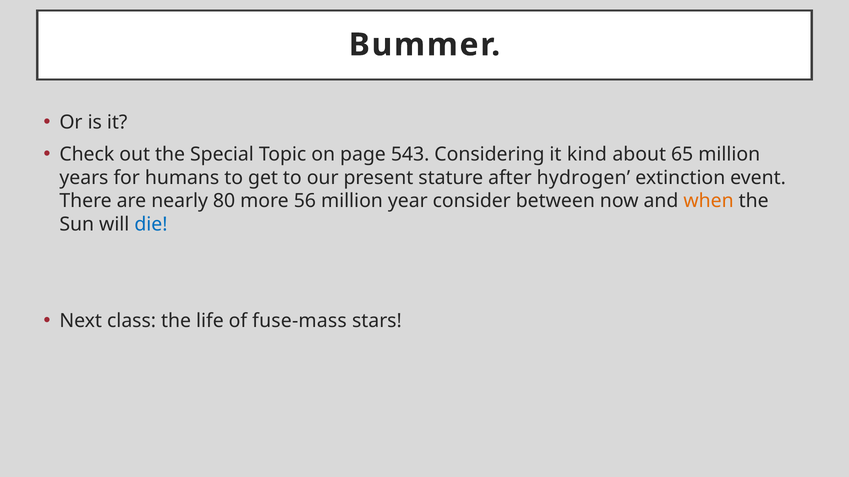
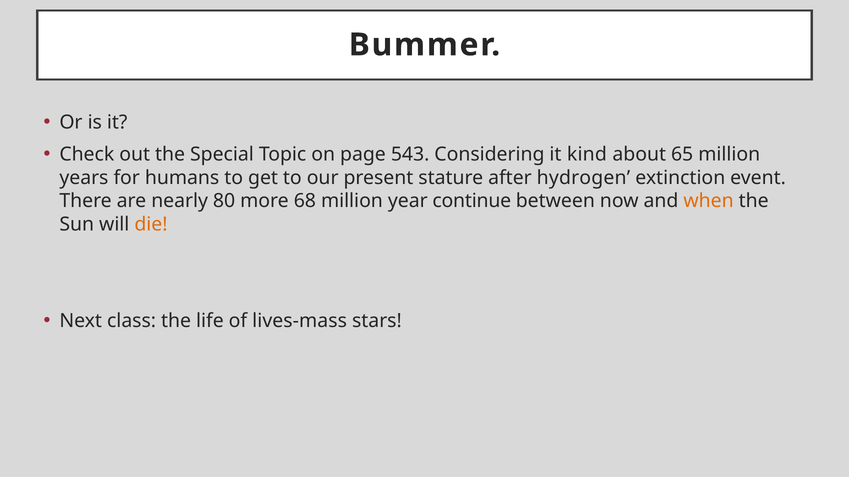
56: 56 -> 68 (305, 201)
consider: consider -> continue (472, 201)
die colour: blue -> orange (151, 225)
fuse-mass: fuse-mass -> lives-mass (300, 321)
